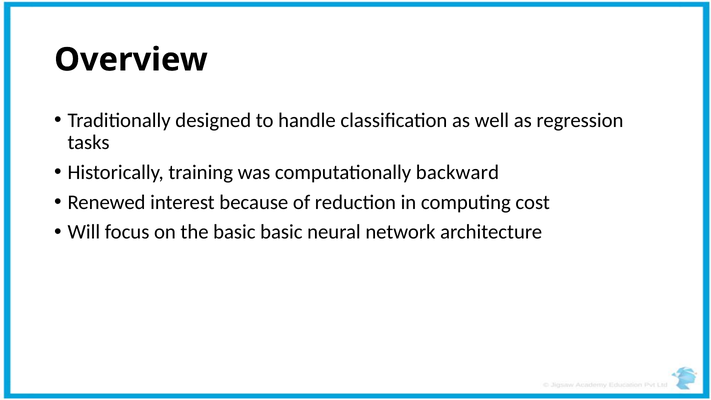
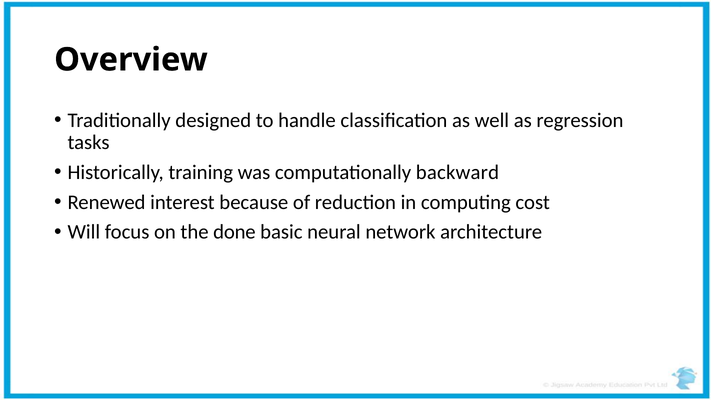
the basic: basic -> done (234, 232)
